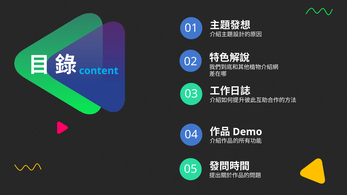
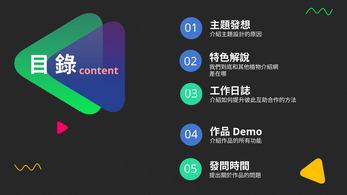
content colour: light blue -> pink (99, 71)
